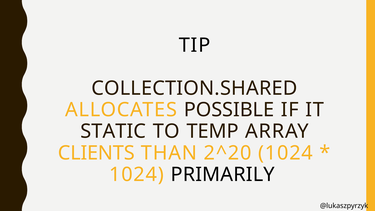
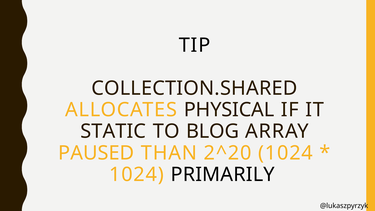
POSSIBLE: POSSIBLE -> PHYSICAL (229, 110)
TEMP: TEMP -> BLOG (213, 131)
CLIENTS: CLIENTS -> PAUSED (96, 153)
